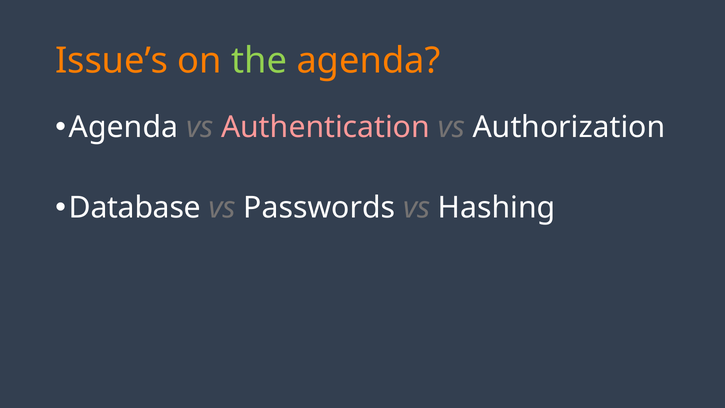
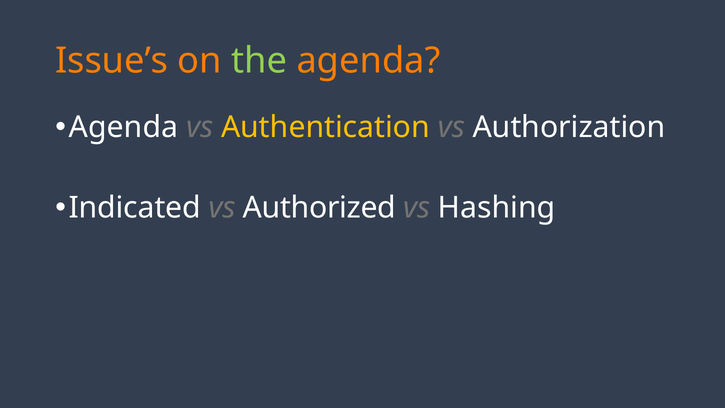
Authentication colour: pink -> yellow (325, 127)
Database: Database -> Indicated (135, 208)
Passwords: Passwords -> Authorized (319, 208)
